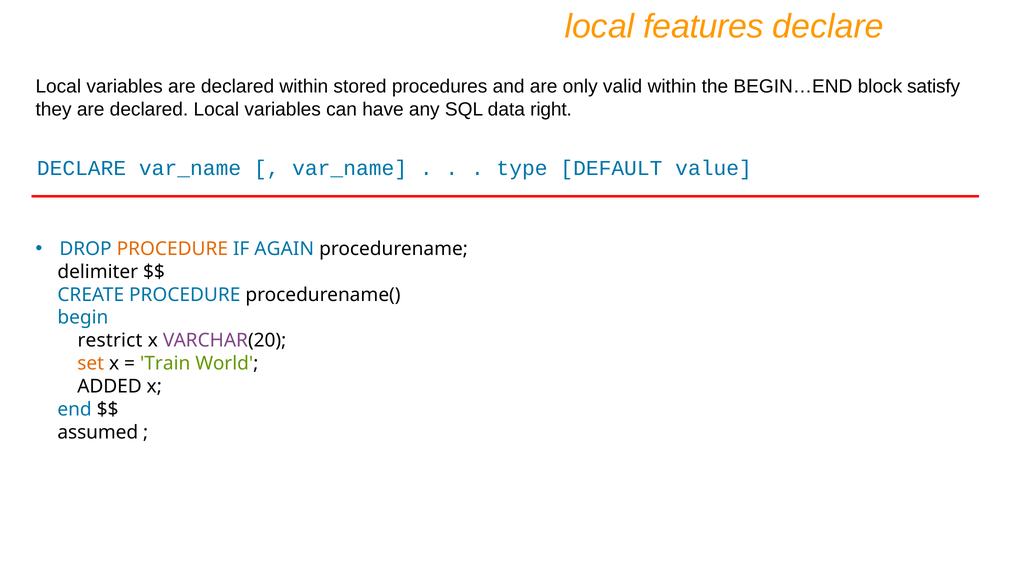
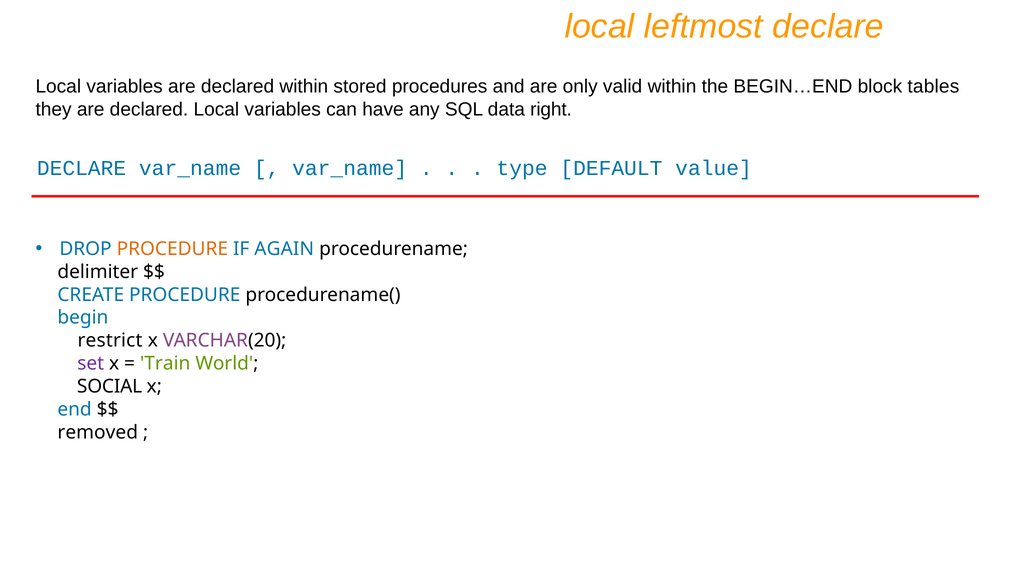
features: features -> leftmost (703, 27)
satisfy: satisfy -> tables (933, 87)
set colour: orange -> purple (91, 364)
ADDED: ADDED -> SOCIAL (110, 387)
assumed: assumed -> removed (98, 432)
